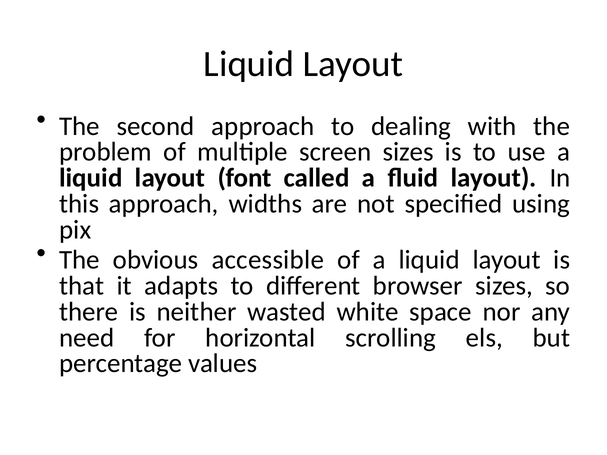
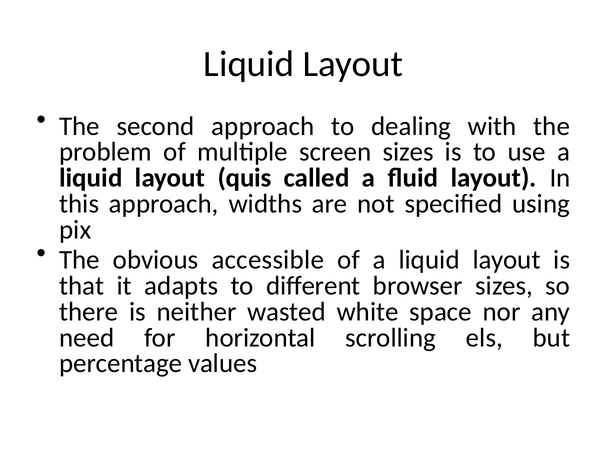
font: font -> quis (245, 178)
